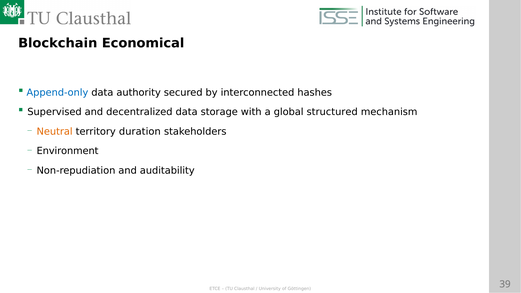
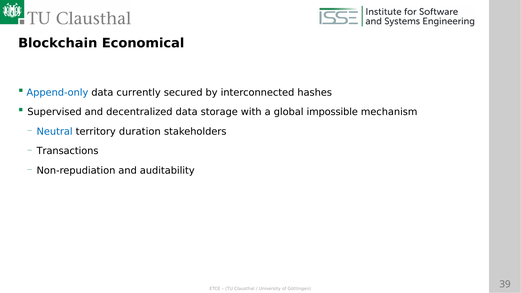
authority: authority -> currently (139, 92)
structured: structured -> impossible (332, 112)
Neutral colour: orange -> blue (55, 132)
Environment: Environment -> Transactions (68, 151)
